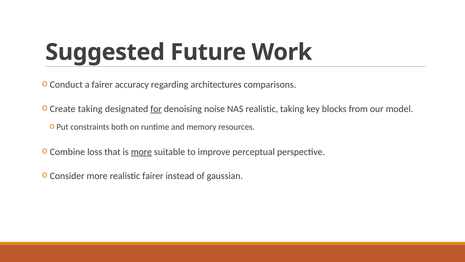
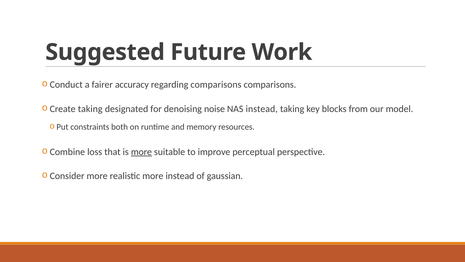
regarding architectures: architectures -> comparisons (216, 84)
for underline: present -> none (156, 109)
NAS realistic: realistic -> instead (262, 109)
realistic fairer: fairer -> more (153, 176)
